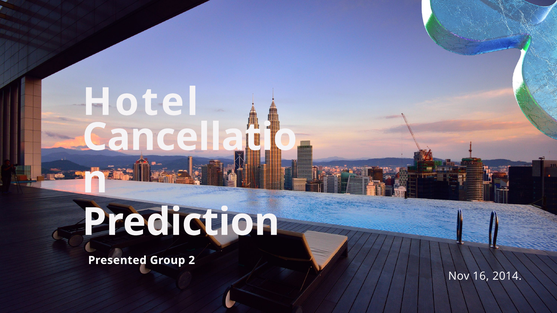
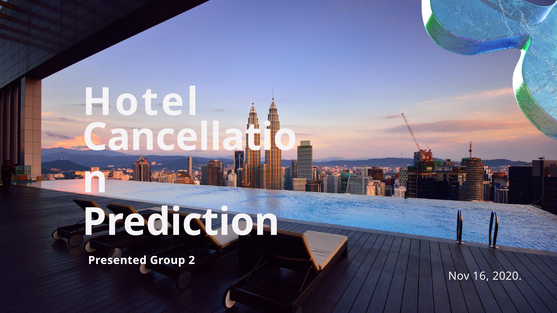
2014: 2014 -> 2020 (507, 276)
